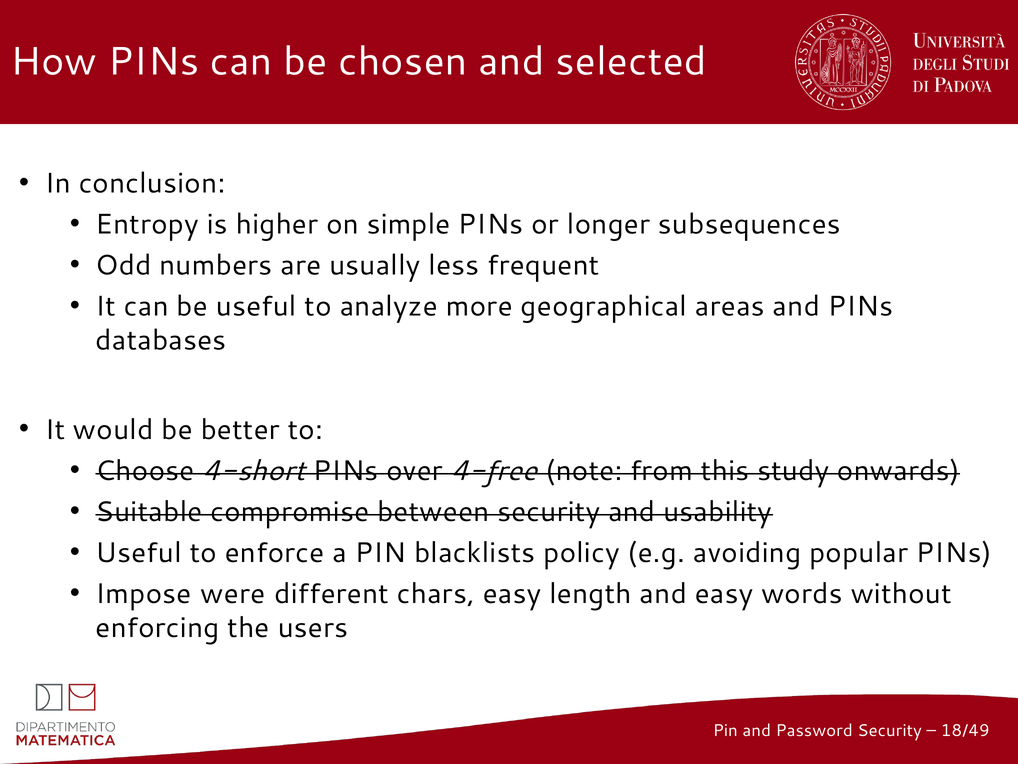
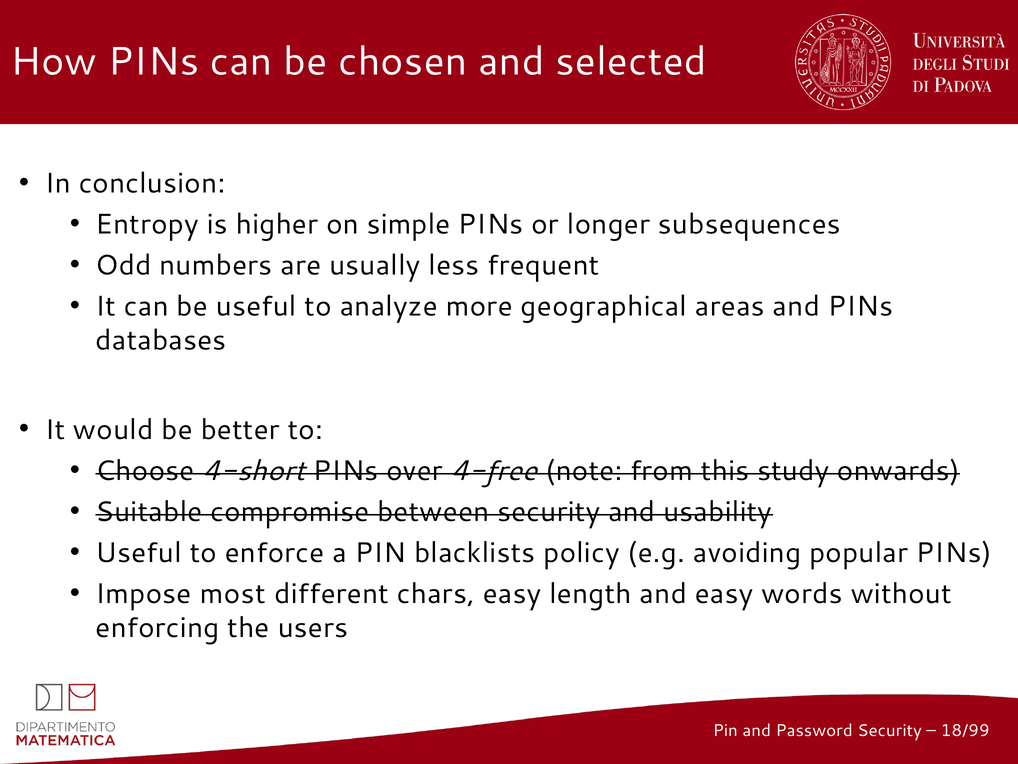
were: were -> most (233, 594)
18/49: 18/49 -> 18/99 (965, 730)
